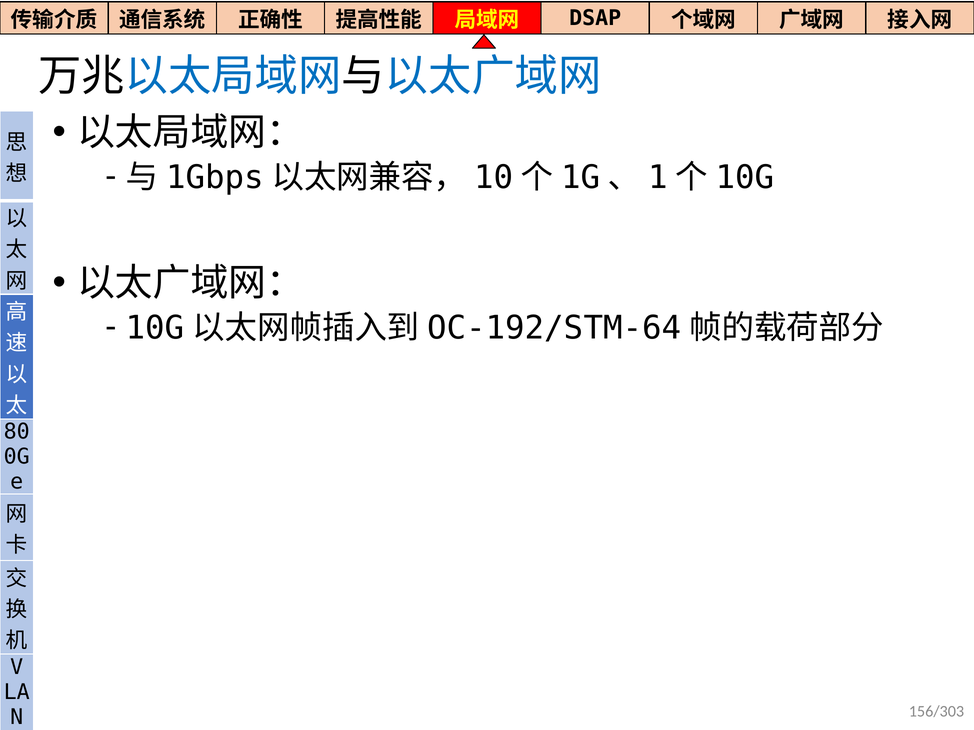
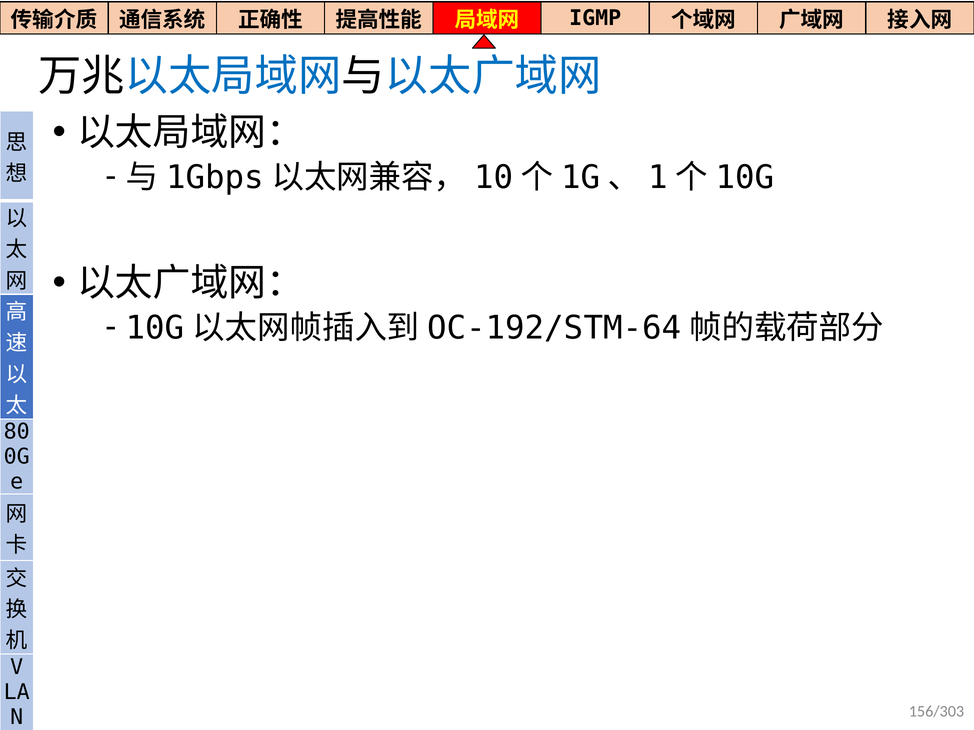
DSAP: DSAP -> IGMP (595, 18)
